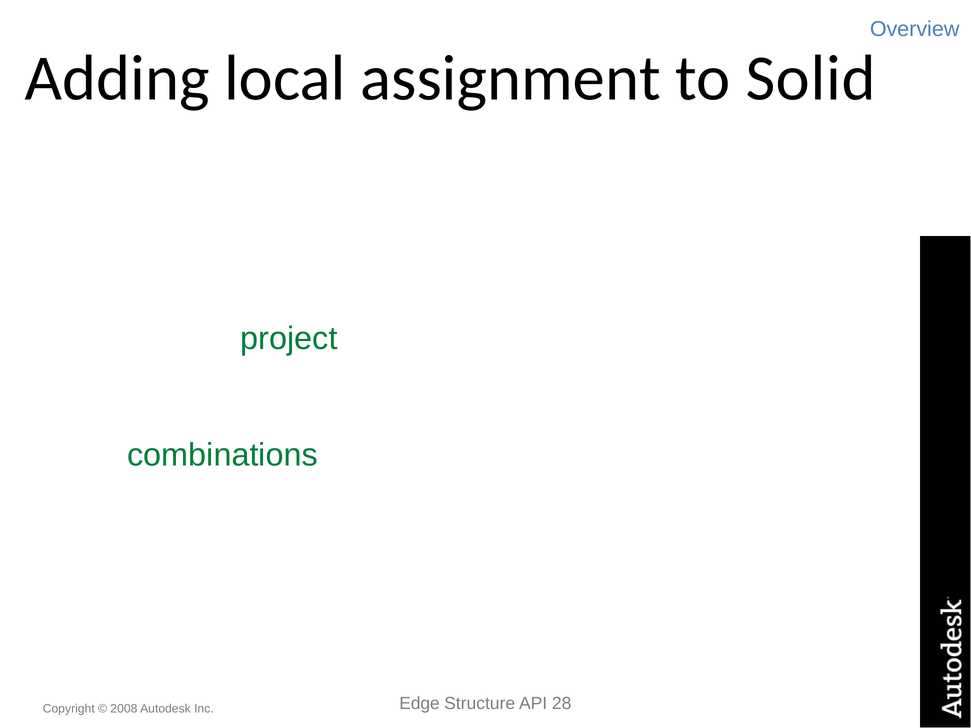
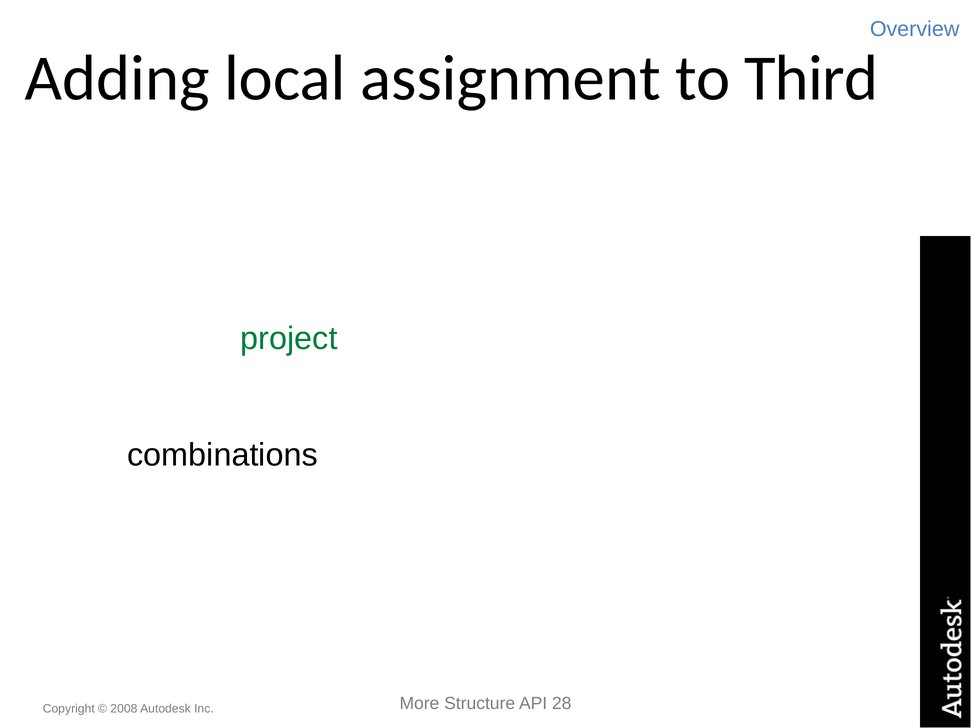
Solid: Solid -> Third (811, 79)
combinations colour: green -> black (223, 455)
Edge: Edge -> More (419, 703)
